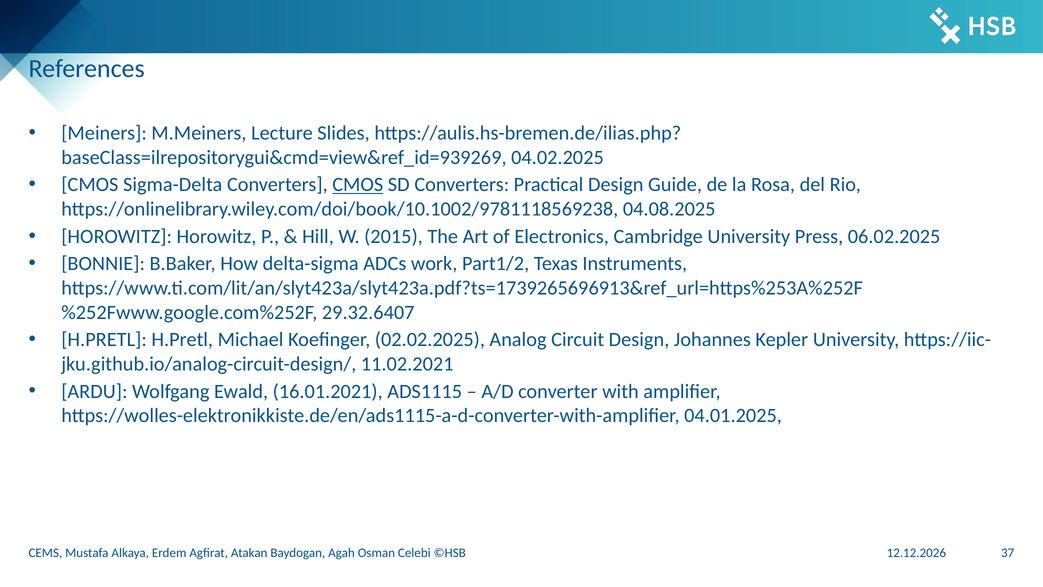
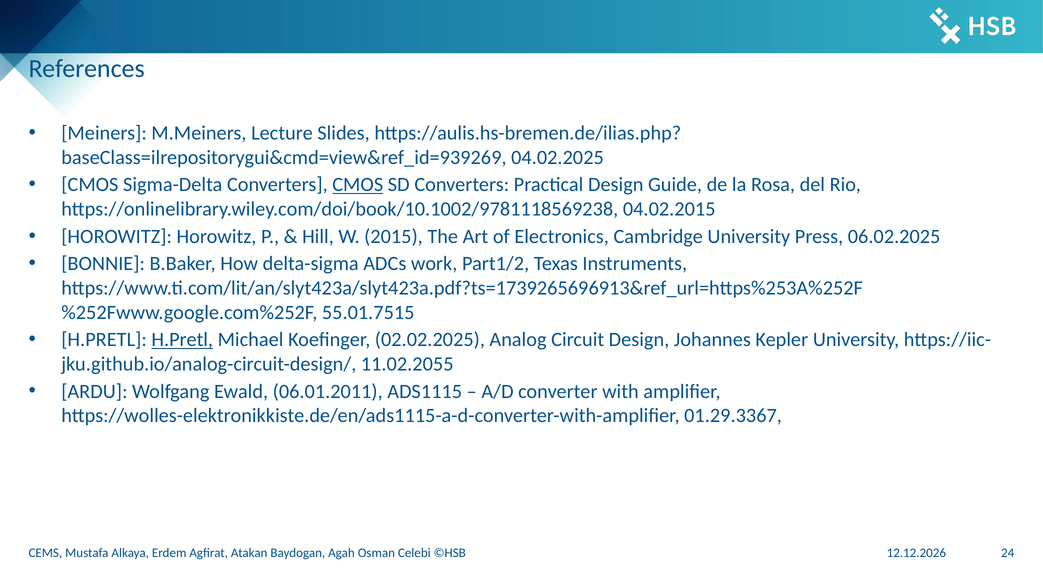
04.08.2025: 04.08.2025 -> 04.02.2015 (669, 209)
29.32.6407: 29.32.6407 -> 55.01.7515 (368, 312)
H.Pretl underline: none -> present (182, 340)
11.02.2021: 11.02.2021 -> 11.02.2055 (407, 364)
16.01.2021: 16.01.2021 -> 06.01.2011 (328, 391)
04.01.2025: 04.01.2025 -> 01.29.3367 (733, 416)
37: 37 -> 24 (1008, 553)
